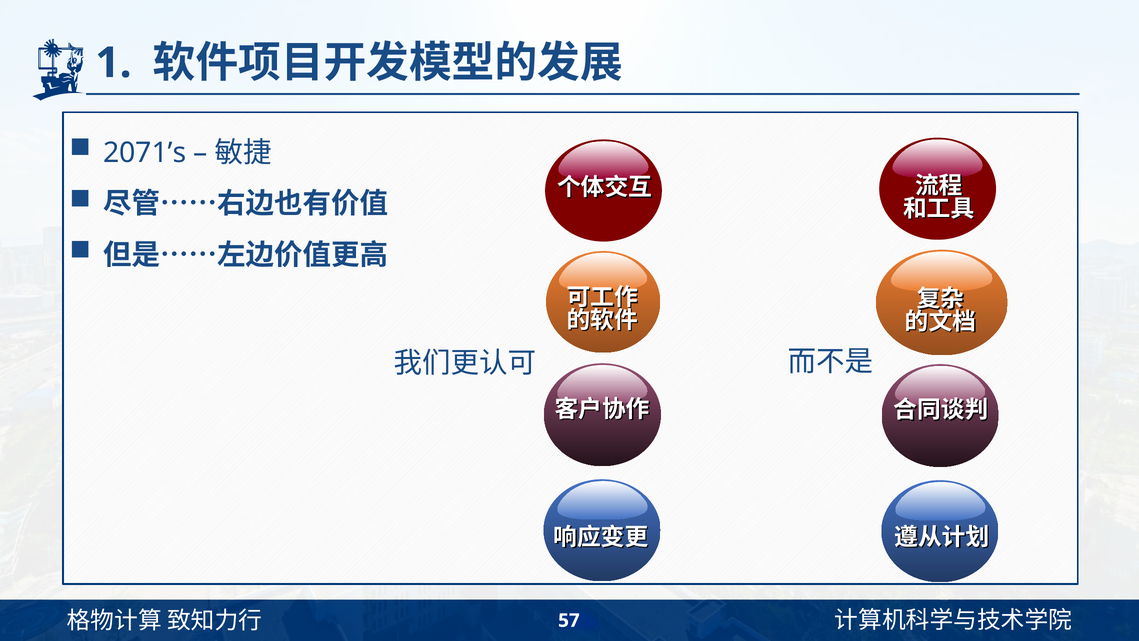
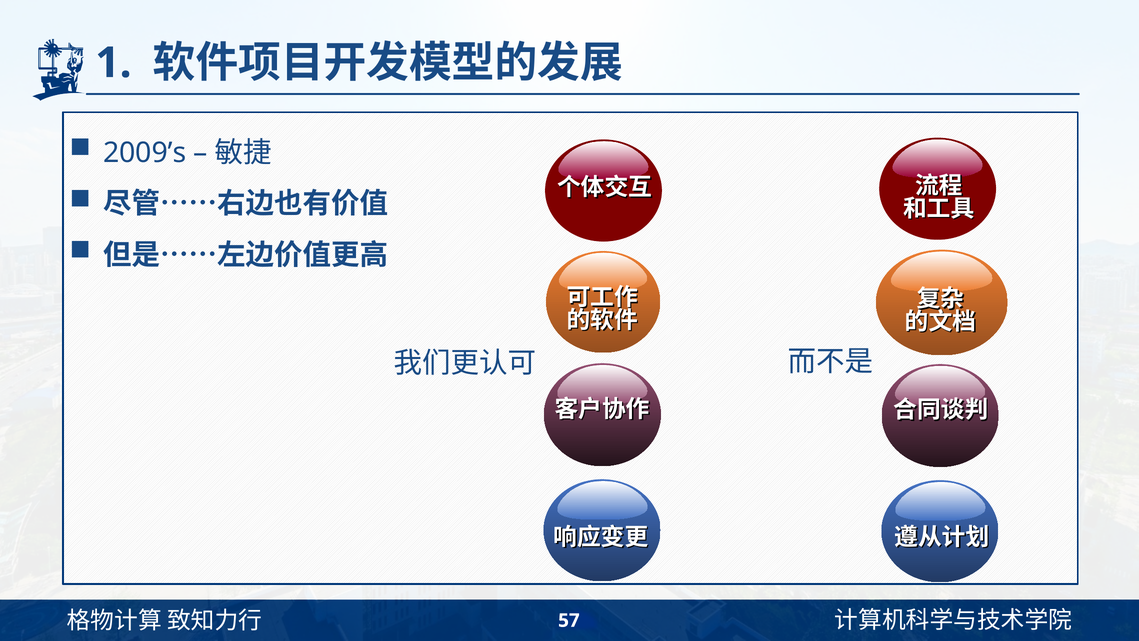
2071’s: 2071’s -> 2009’s (145, 153)
